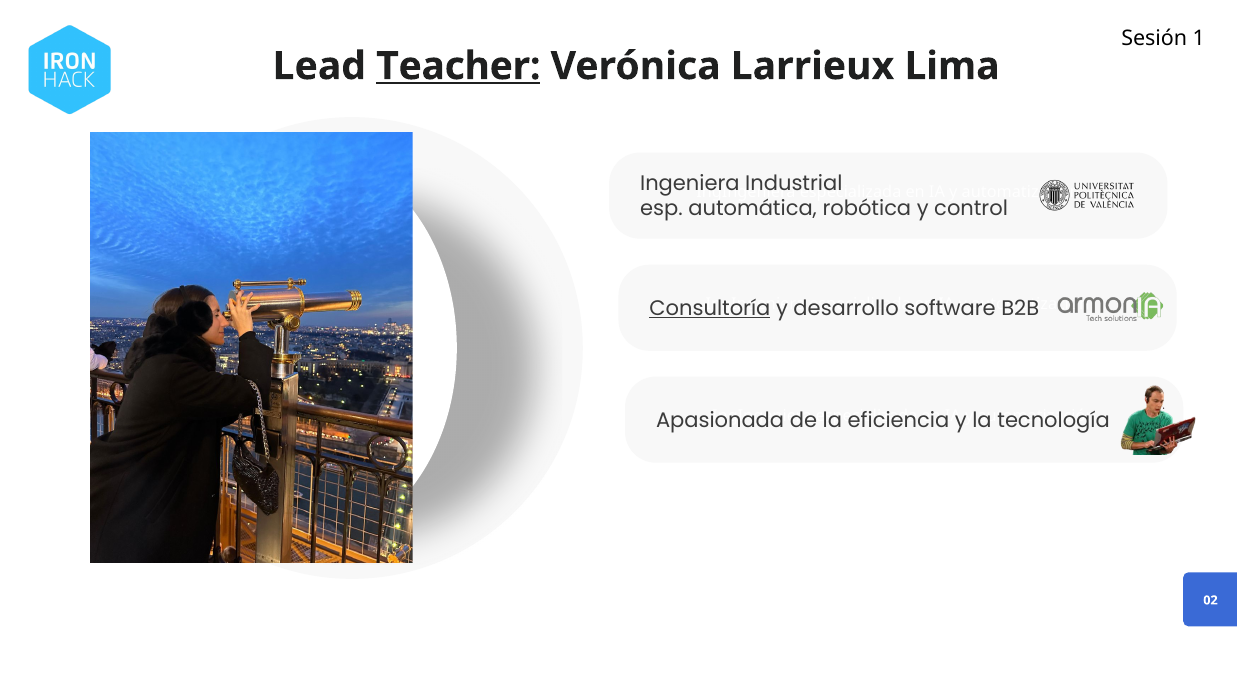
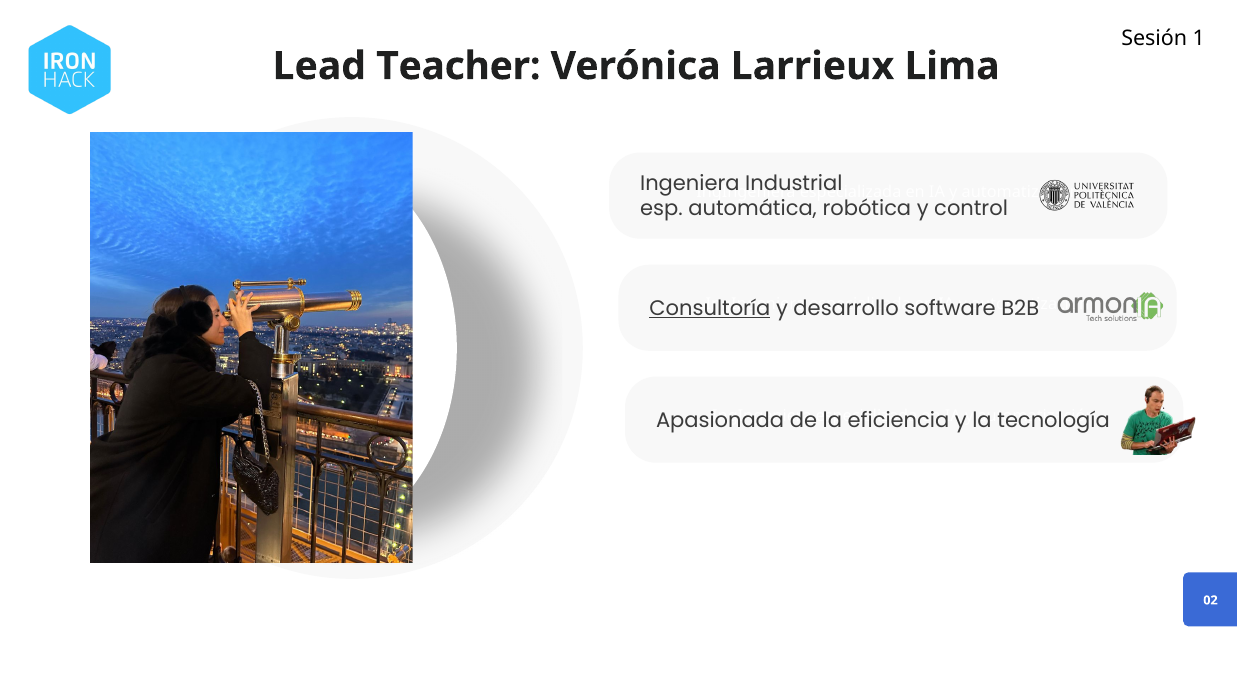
Teacher underline: present -> none (458, 66)
